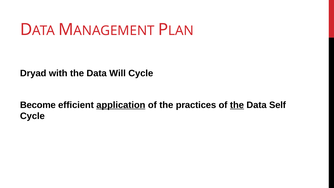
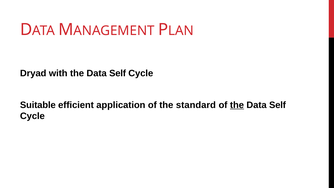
with the Data Will: Will -> Self (118, 73)
Become: Become -> Suitable (38, 105)
application underline: present -> none (121, 105)
practices: practices -> standard (196, 105)
